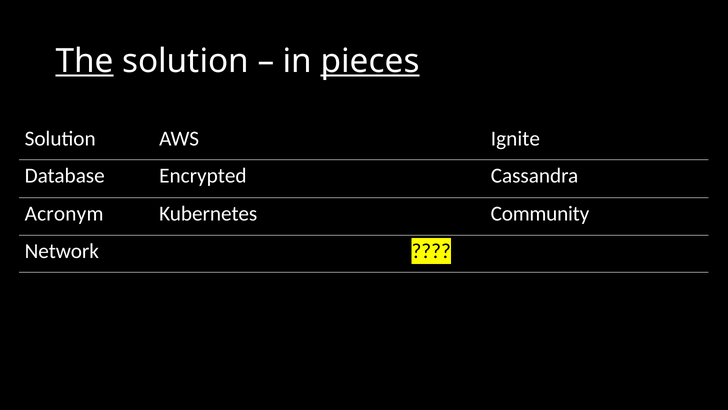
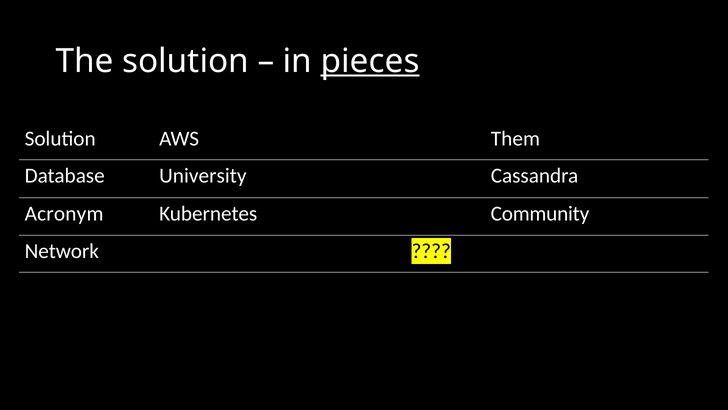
The underline: present -> none (84, 61)
Ignite: Ignite -> Them (515, 139)
Encrypted: Encrypted -> University (203, 176)
